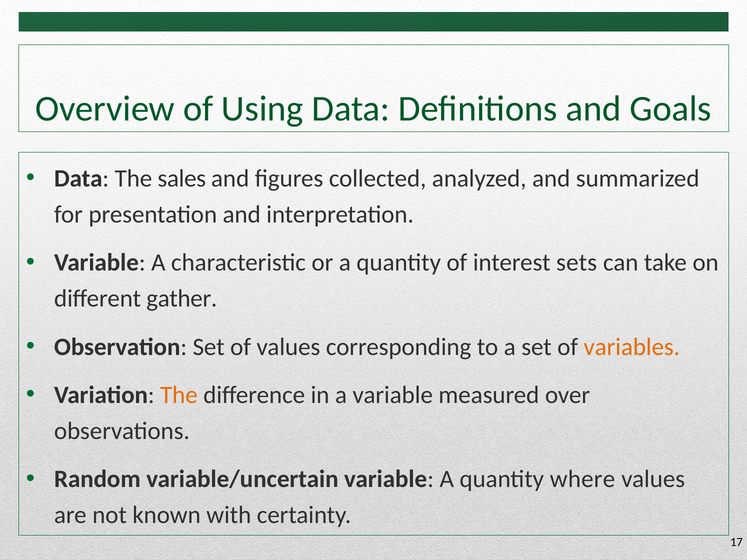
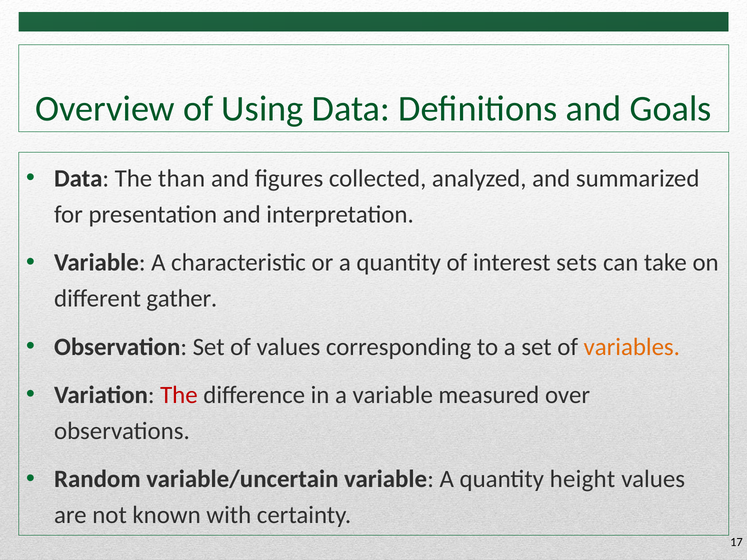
sales: sales -> than (182, 179)
The colour: orange -> red (179, 395)
where: where -> height (583, 479)
